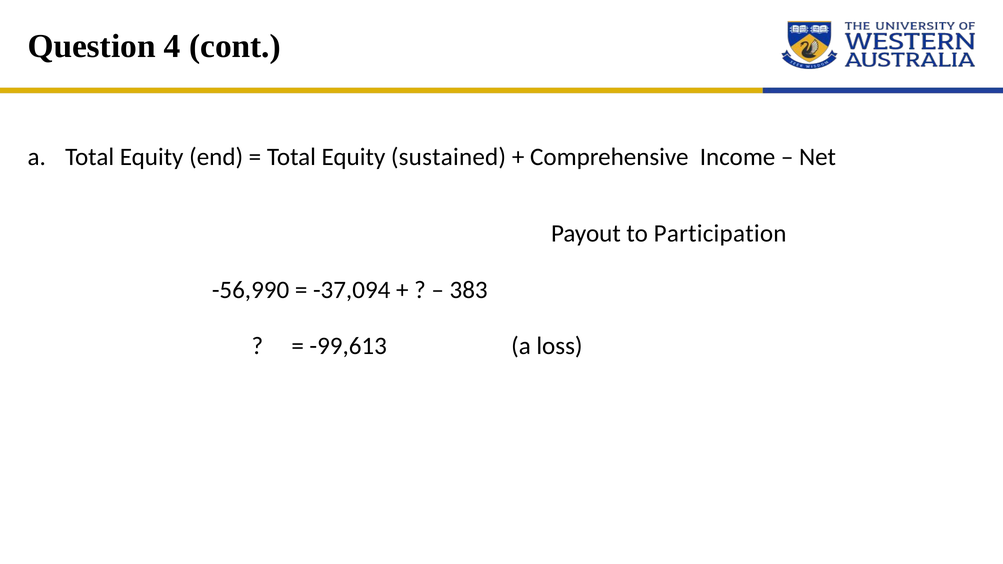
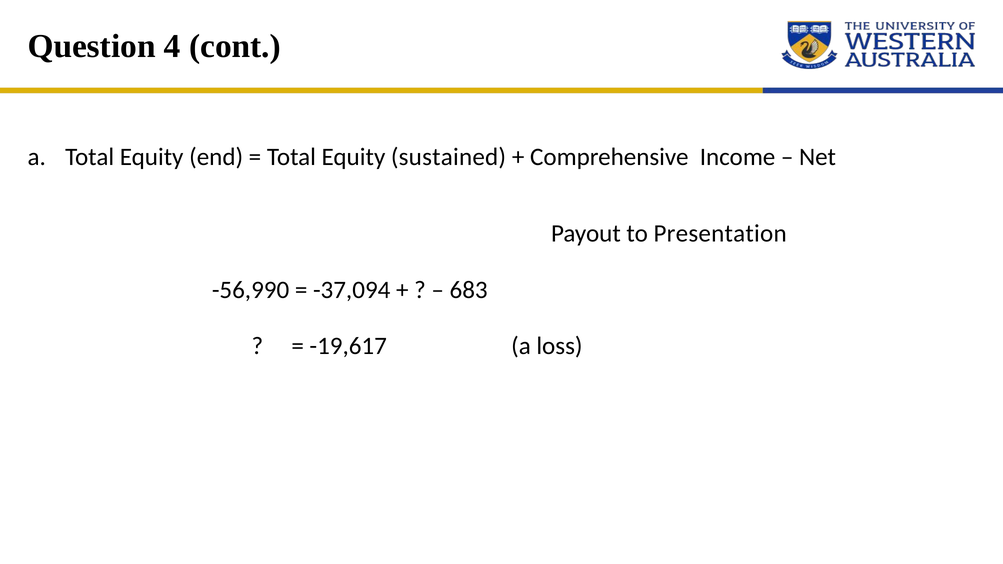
Participation: Participation -> Presentation (720, 234)
383: 383 -> 683 (469, 290)
-99,613: -99,613 -> -19,617 (348, 346)
